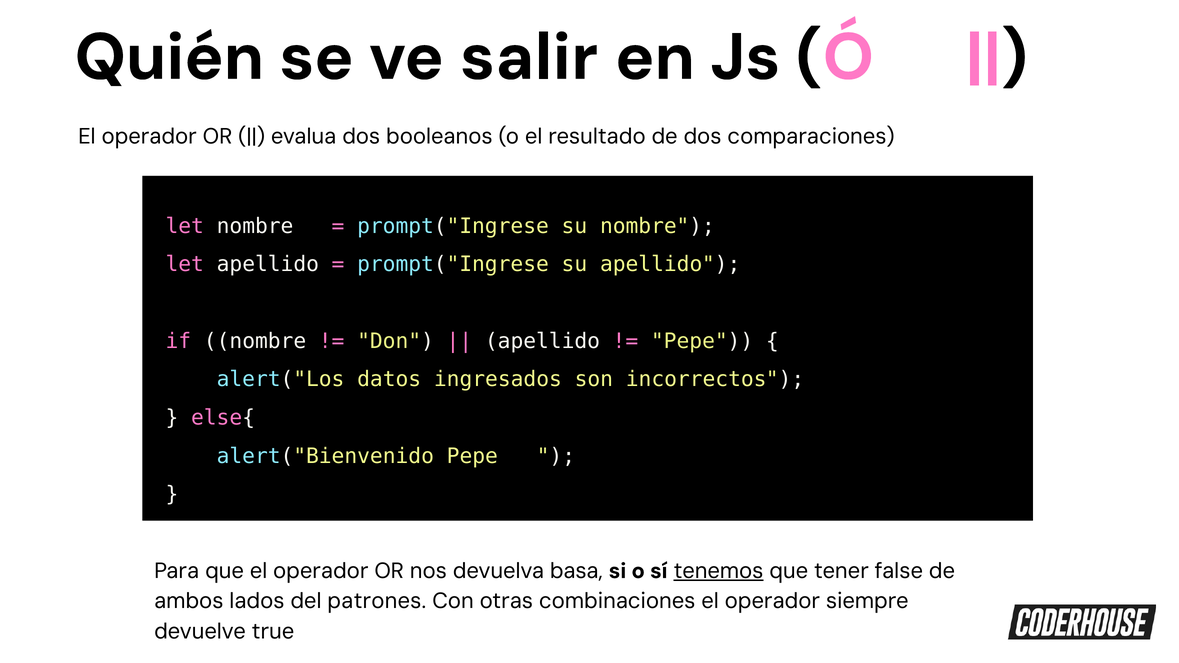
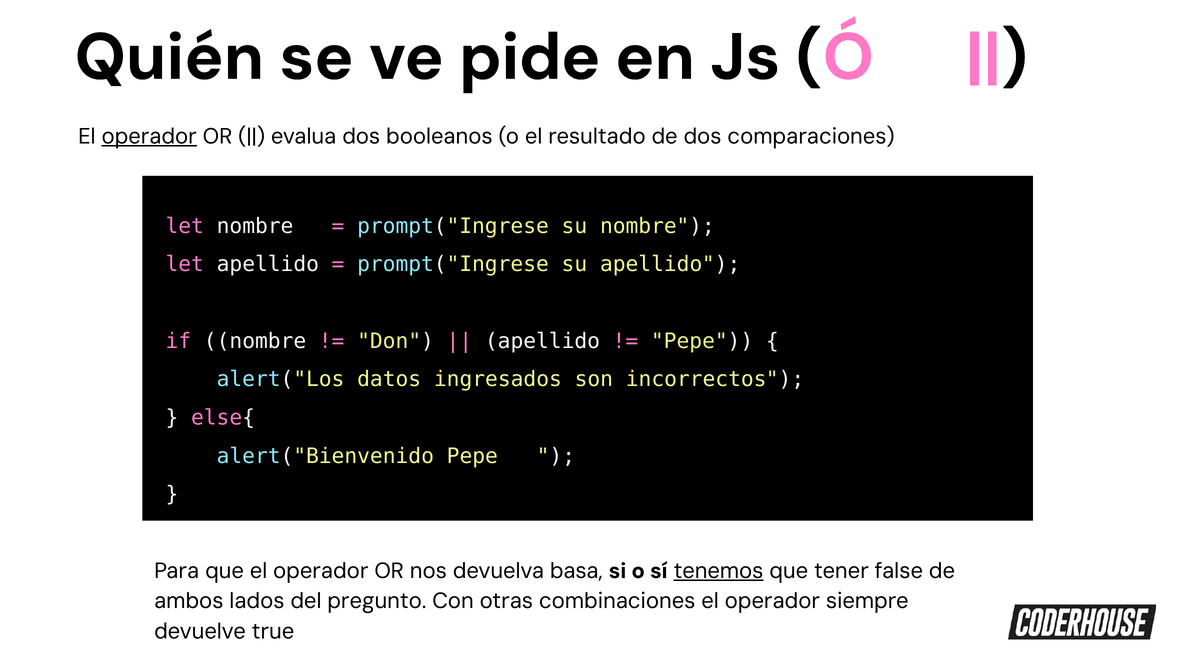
salir: salir -> pide (530, 57)
operador underline: none -> present (149, 136)
patrones: patrones -> pregunto (377, 601)
